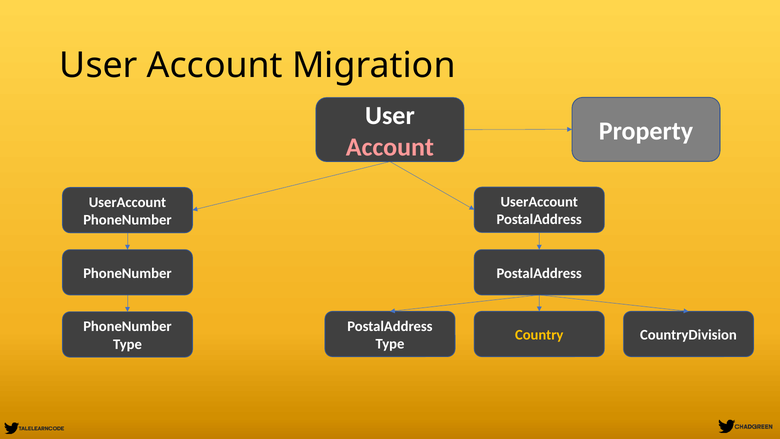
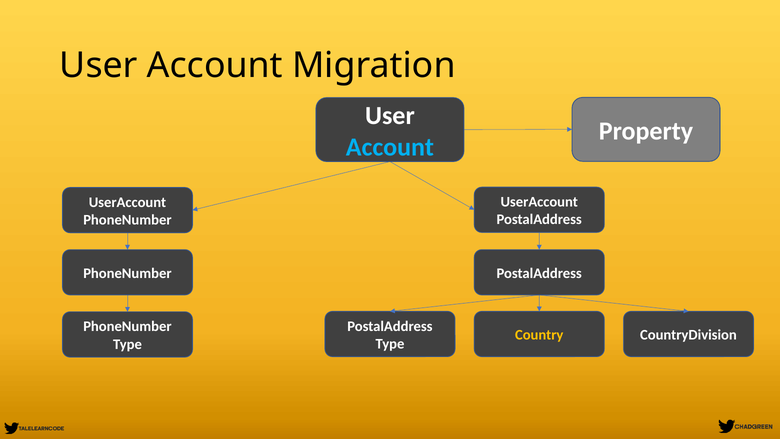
Account colour: pink -> light blue (390, 147)
